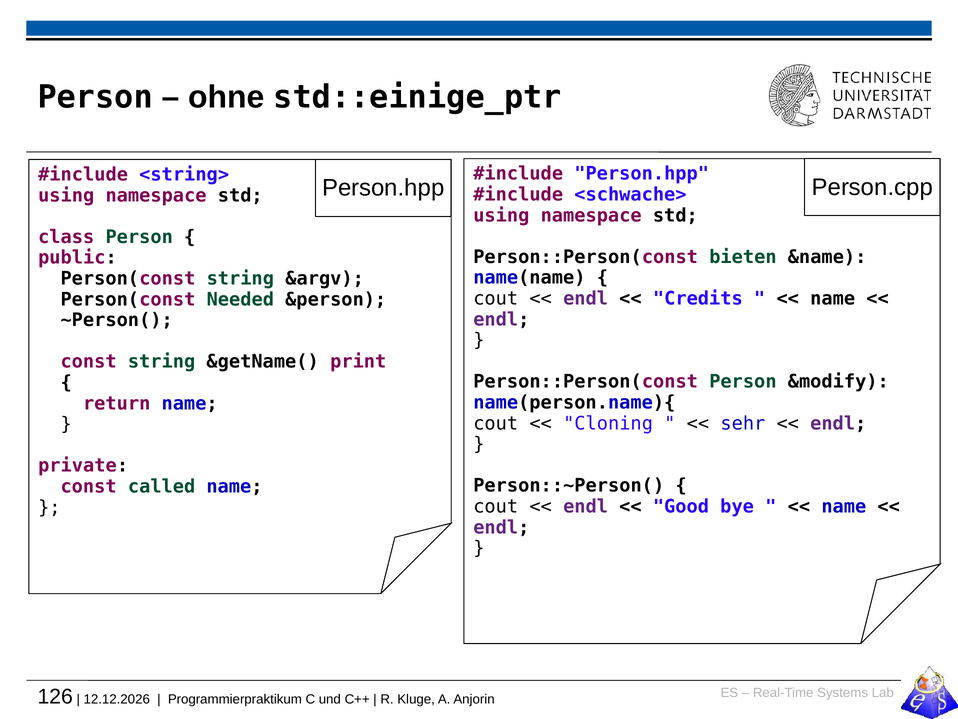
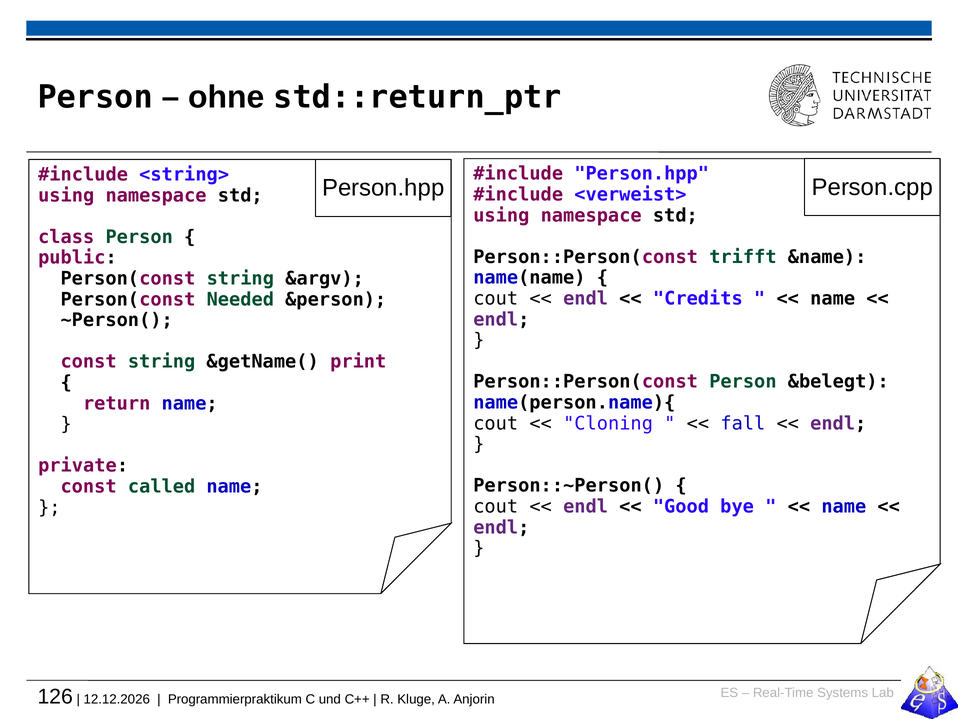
std::einige_ptr: std::einige_ptr -> std::return_ptr (418, 97)
<schwache>: <schwache> -> <verweist> (630, 195)
bieten: bieten -> trifft (743, 257)
&modify: &modify -> &belegt (838, 382)
sehr: sehr -> fall (743, 423)
